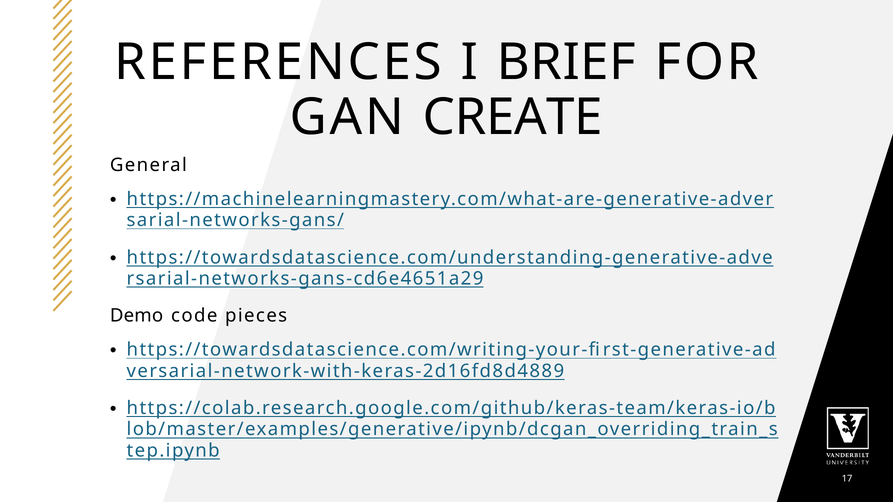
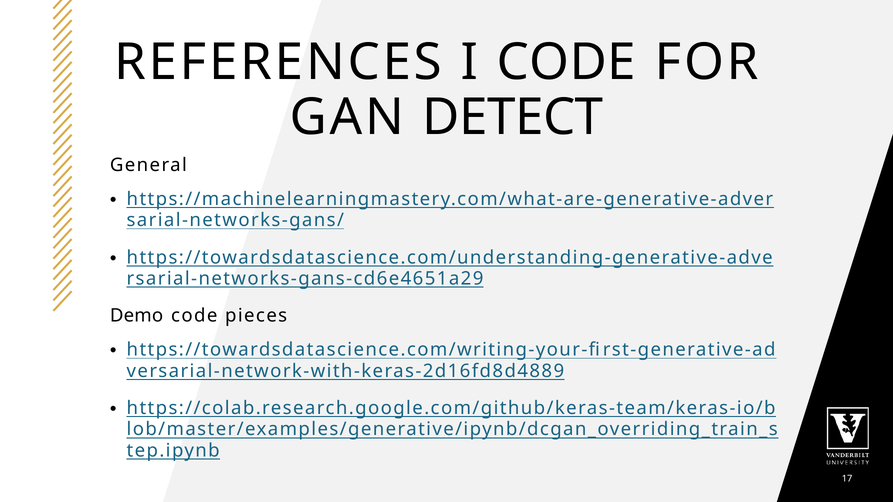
I BRIEF: BRIEF -> CODE (566, 62)
CREATE: CREATE -> DETECT (513, 118)
